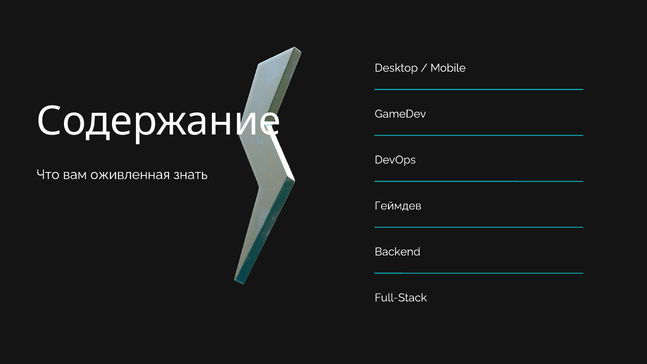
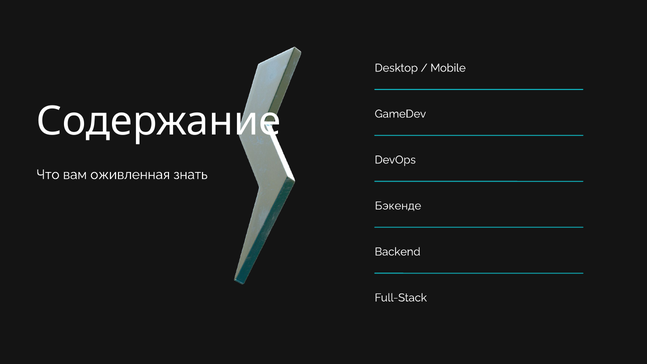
Геймдев: Геймдев -> Бэкенде (398, 206)
